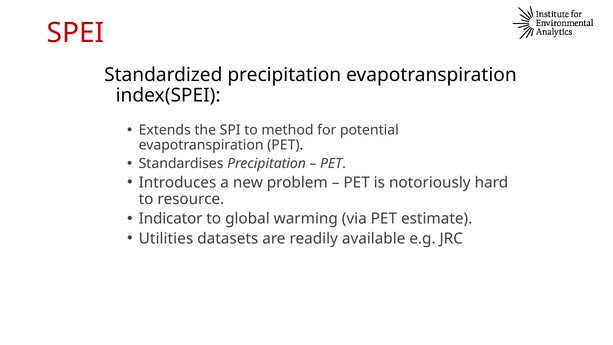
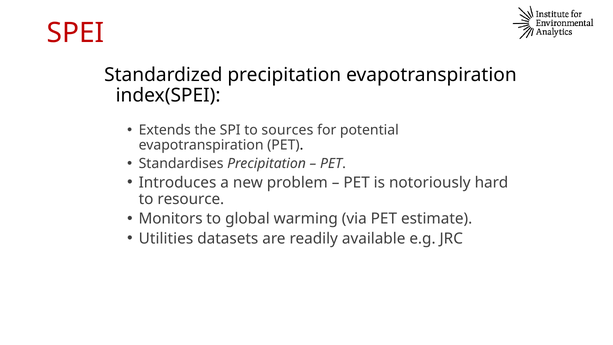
method: method -> sources (287, 130)
Indicator: Indicator -> Monitors (171, 219)
